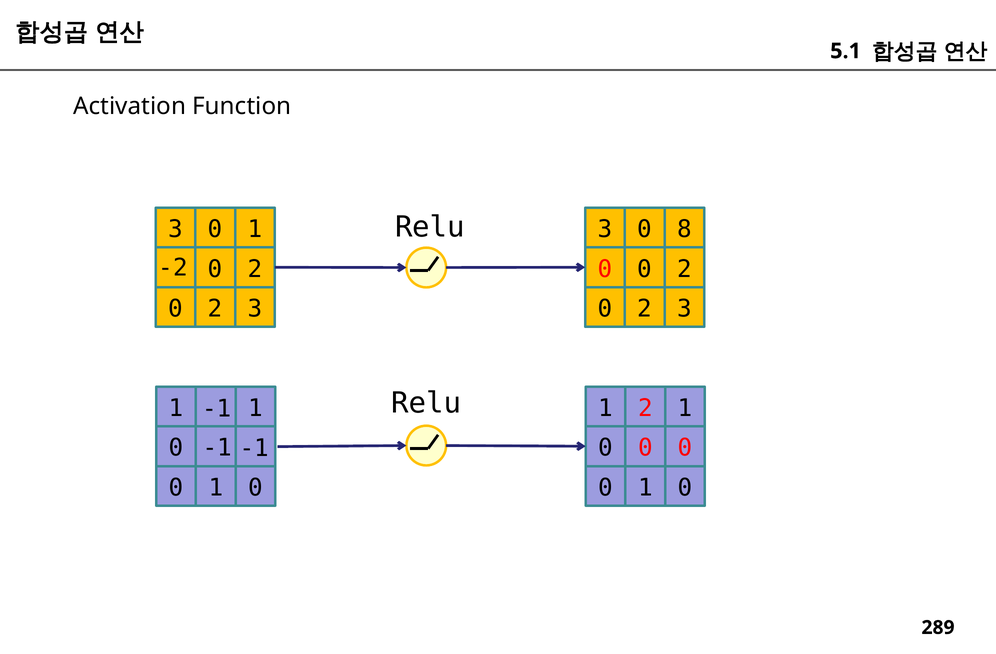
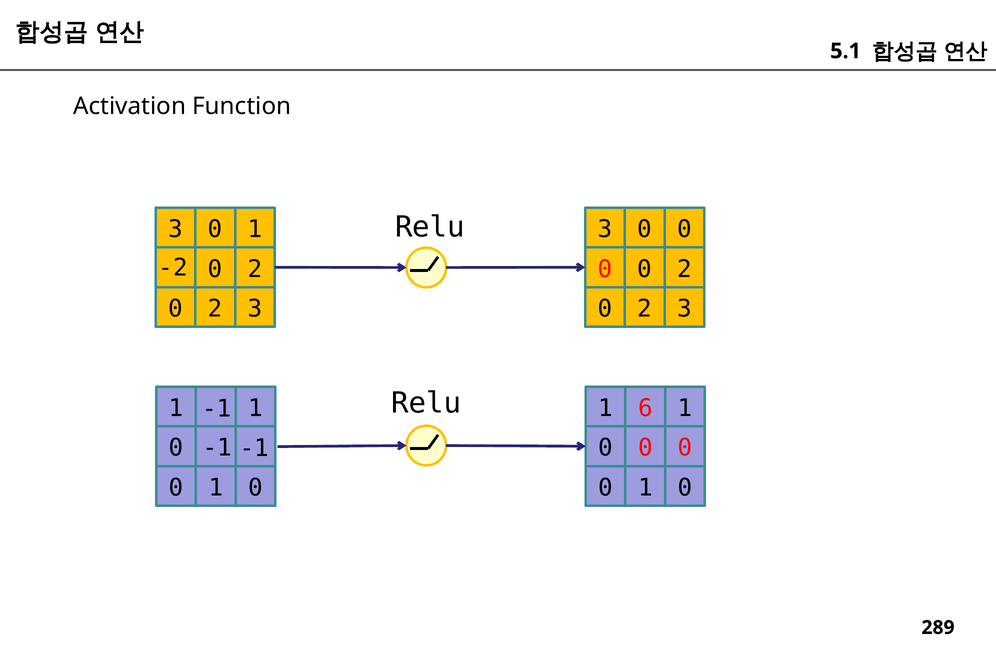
3 0 8: 8 -> 0 (685, 229)
1 2: 2 -> 6 (645, 408)
